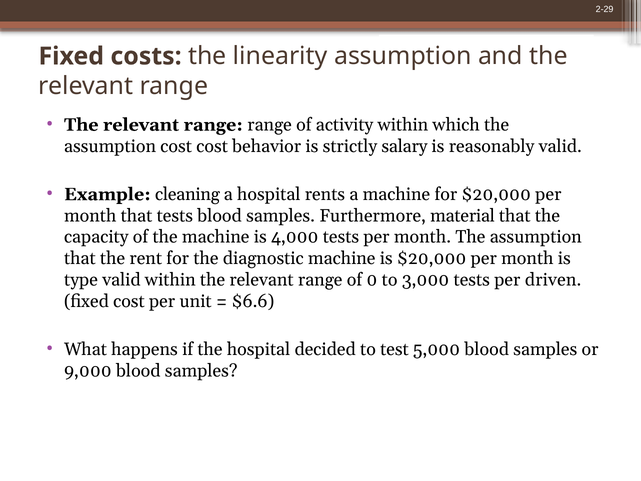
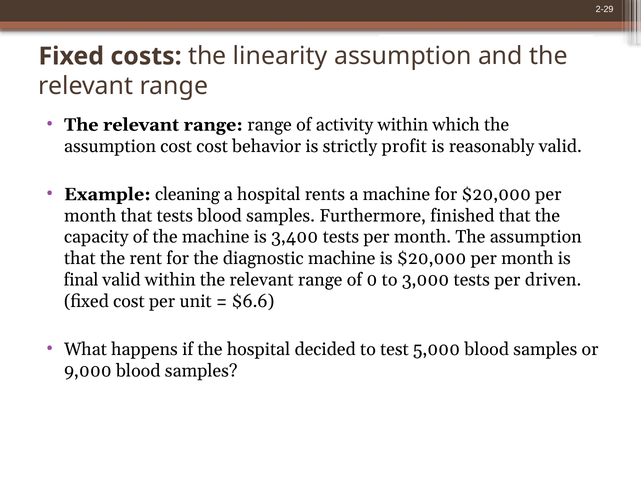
salary: salary -> profit (404, 146)
material: material -> finished (462, 216)
4,000: 4,000 -> 3,400 (295, 237)
type: type -> final (81, 280)
